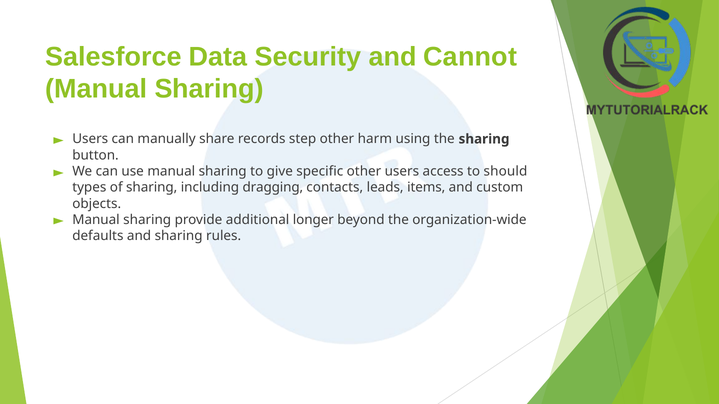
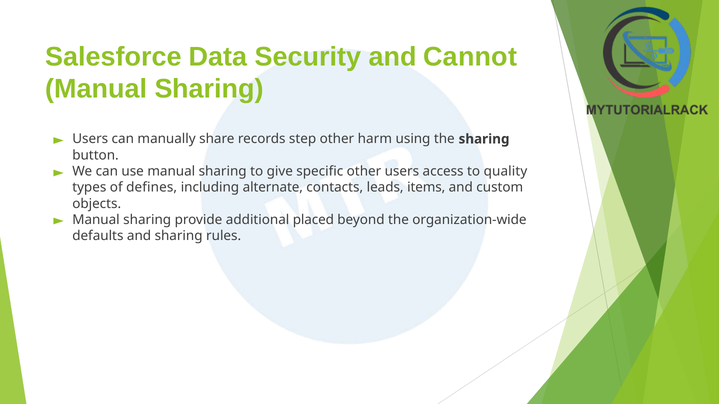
should: should -> quality (505, 172)
of sharing: sharing -> defines (152, 188)
dragging: dragging -> alternate (273, 188)
longer: longer -> placed (313, 220)
